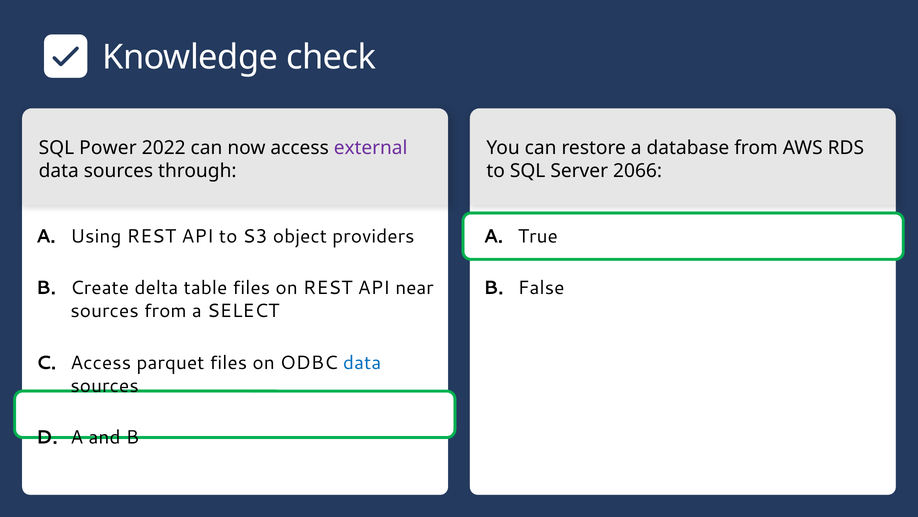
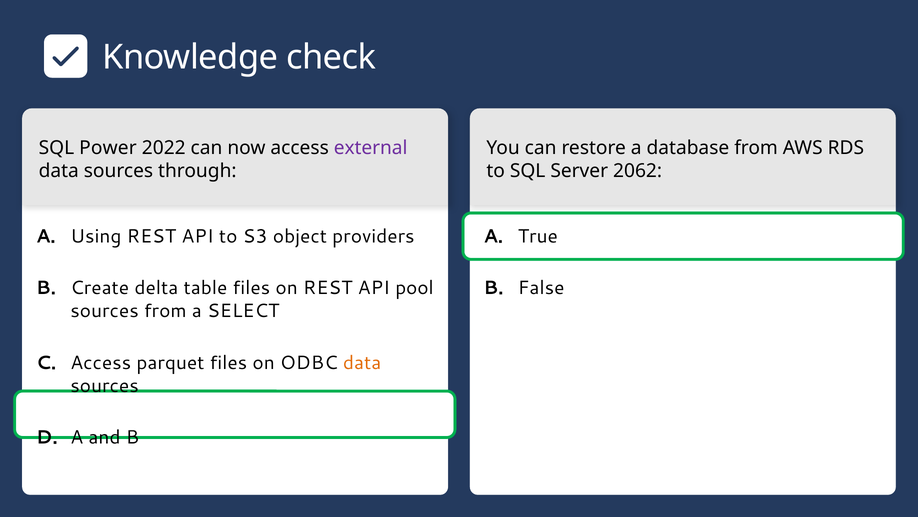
2066: 2066 -> 2062 (638, 171)
near: near -> pool (414, 288)
data colour: blue -> orange (362, 362)
